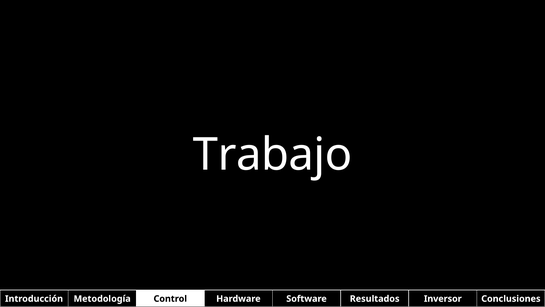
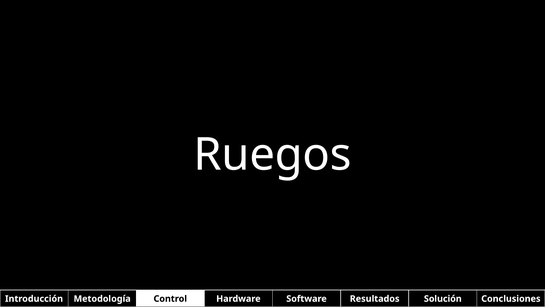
Trabajo: Trabajo -> Ruegos (273, 155)
Inversor: Inversor -> Solución (443, 298)
